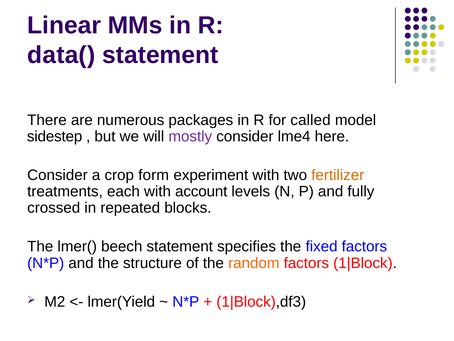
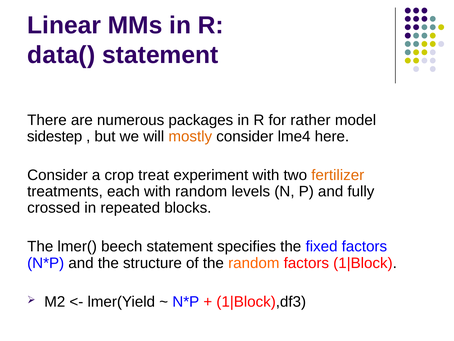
called: called -> rather (310, 120)
mostly colour: purple -> orange (190, 136)
form: form -> treat (154, 175)
with account: account -> random (201, 191)
